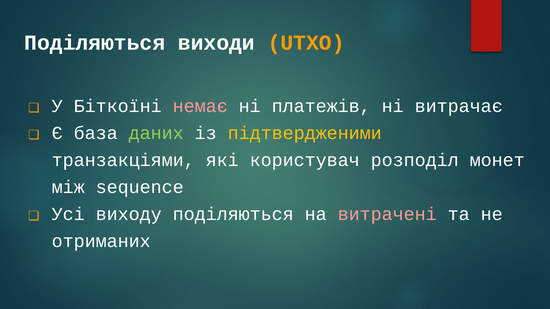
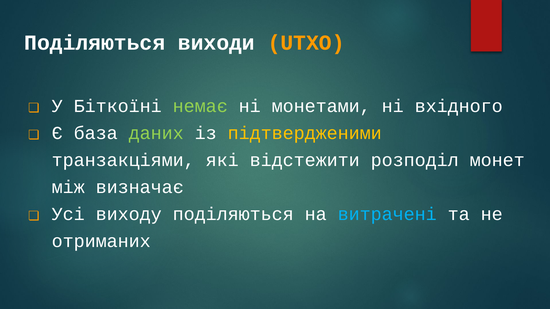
немає colour: pink -> light green (200, 106)
платежів: платежів -> монетами (321, 106)
витрачає: витрачає -> вхідного (459, 106)
користувач: користувач -> відстежити (305, 160)
sequence: sequence -> визначає (140, 187)
витрачені colour: pink -> light blue (387, 214)
